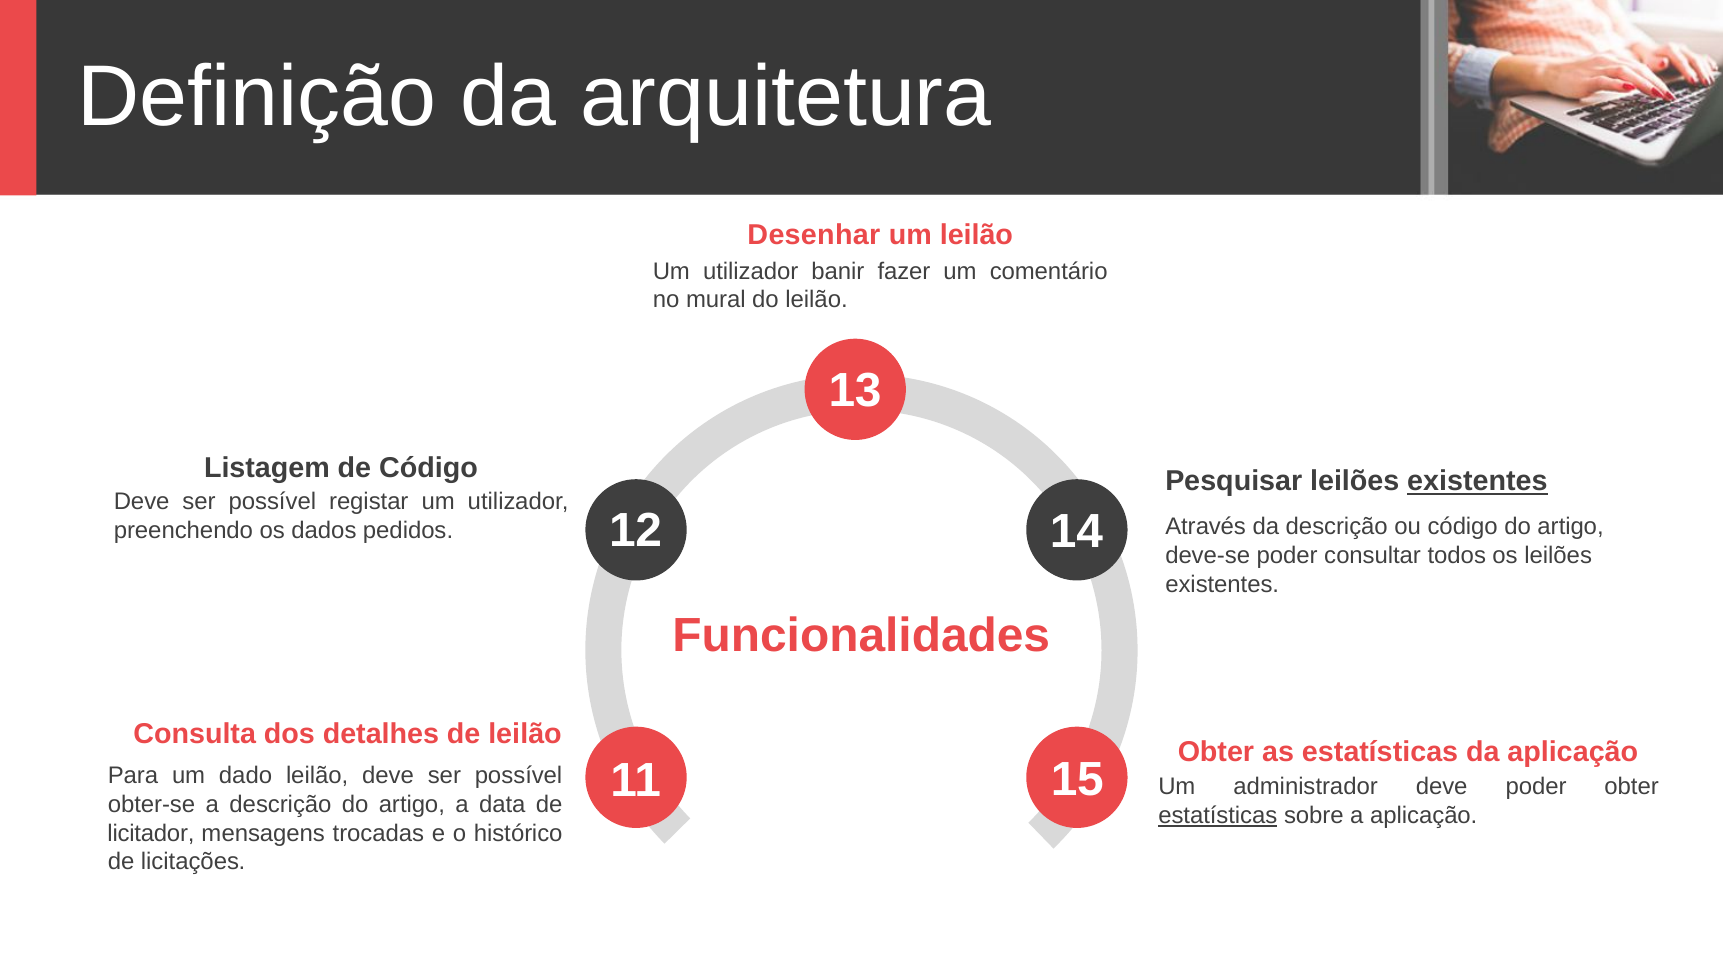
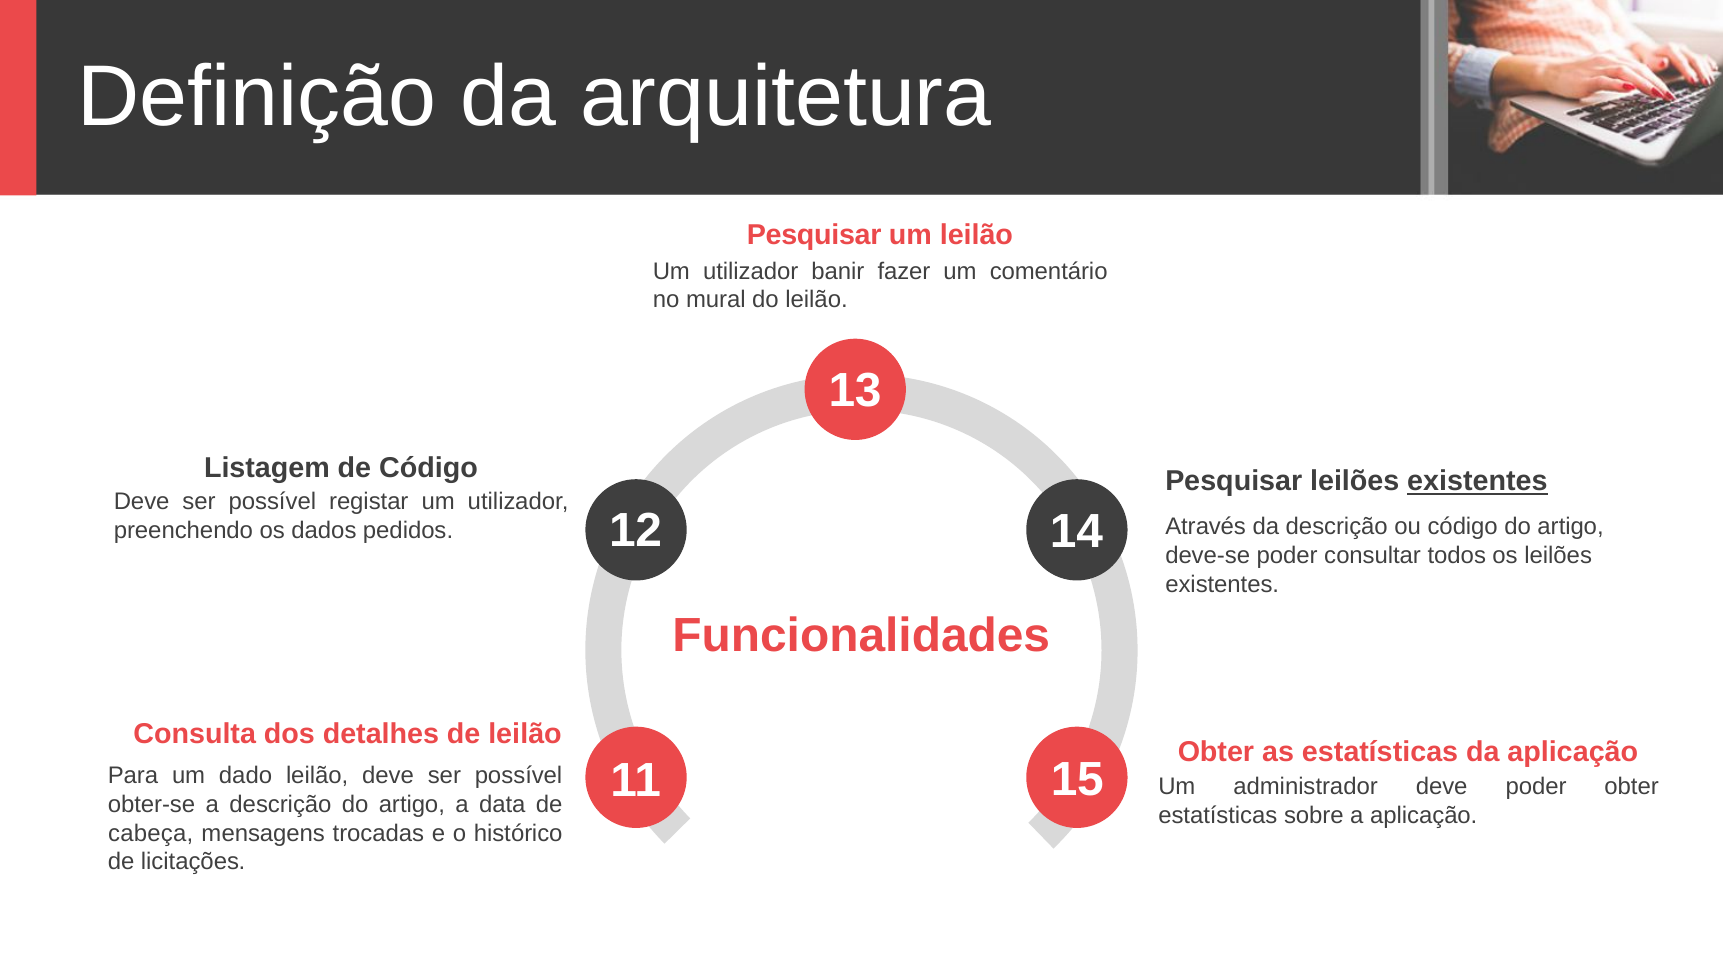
Desenhar: Desenhar -> Pesquisar (814, 235)
estatísticas underline: present -> none (1218, 816)
licitador: licitador -> cabeça (151, 833)
